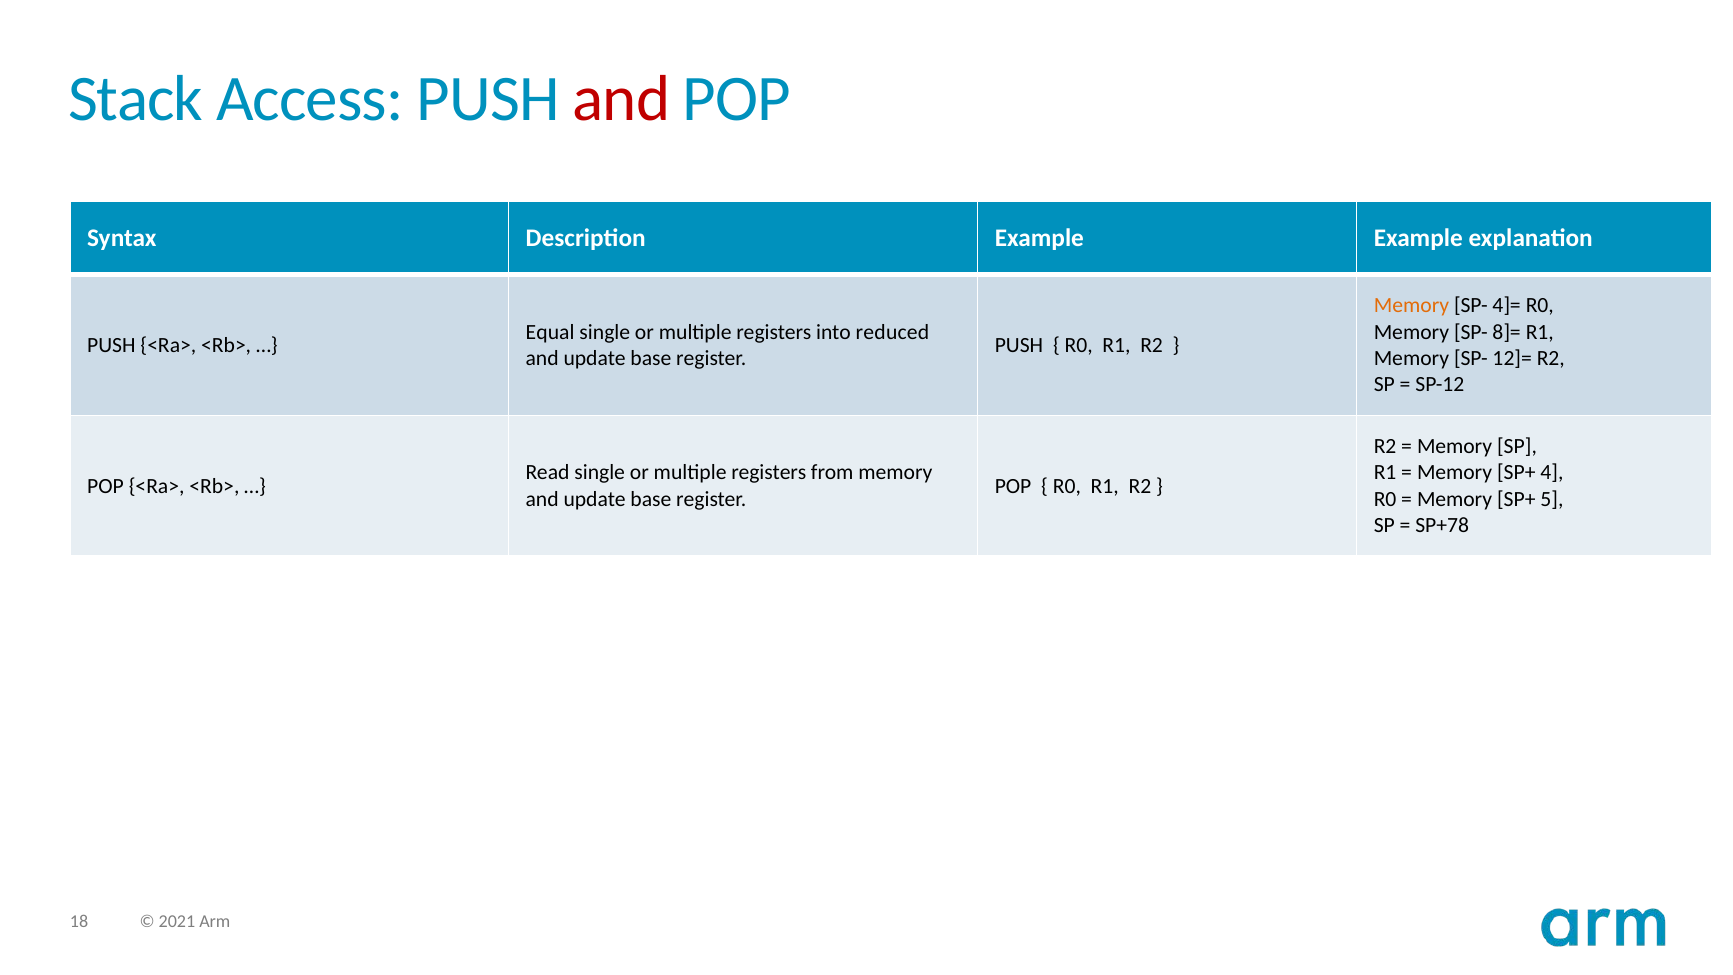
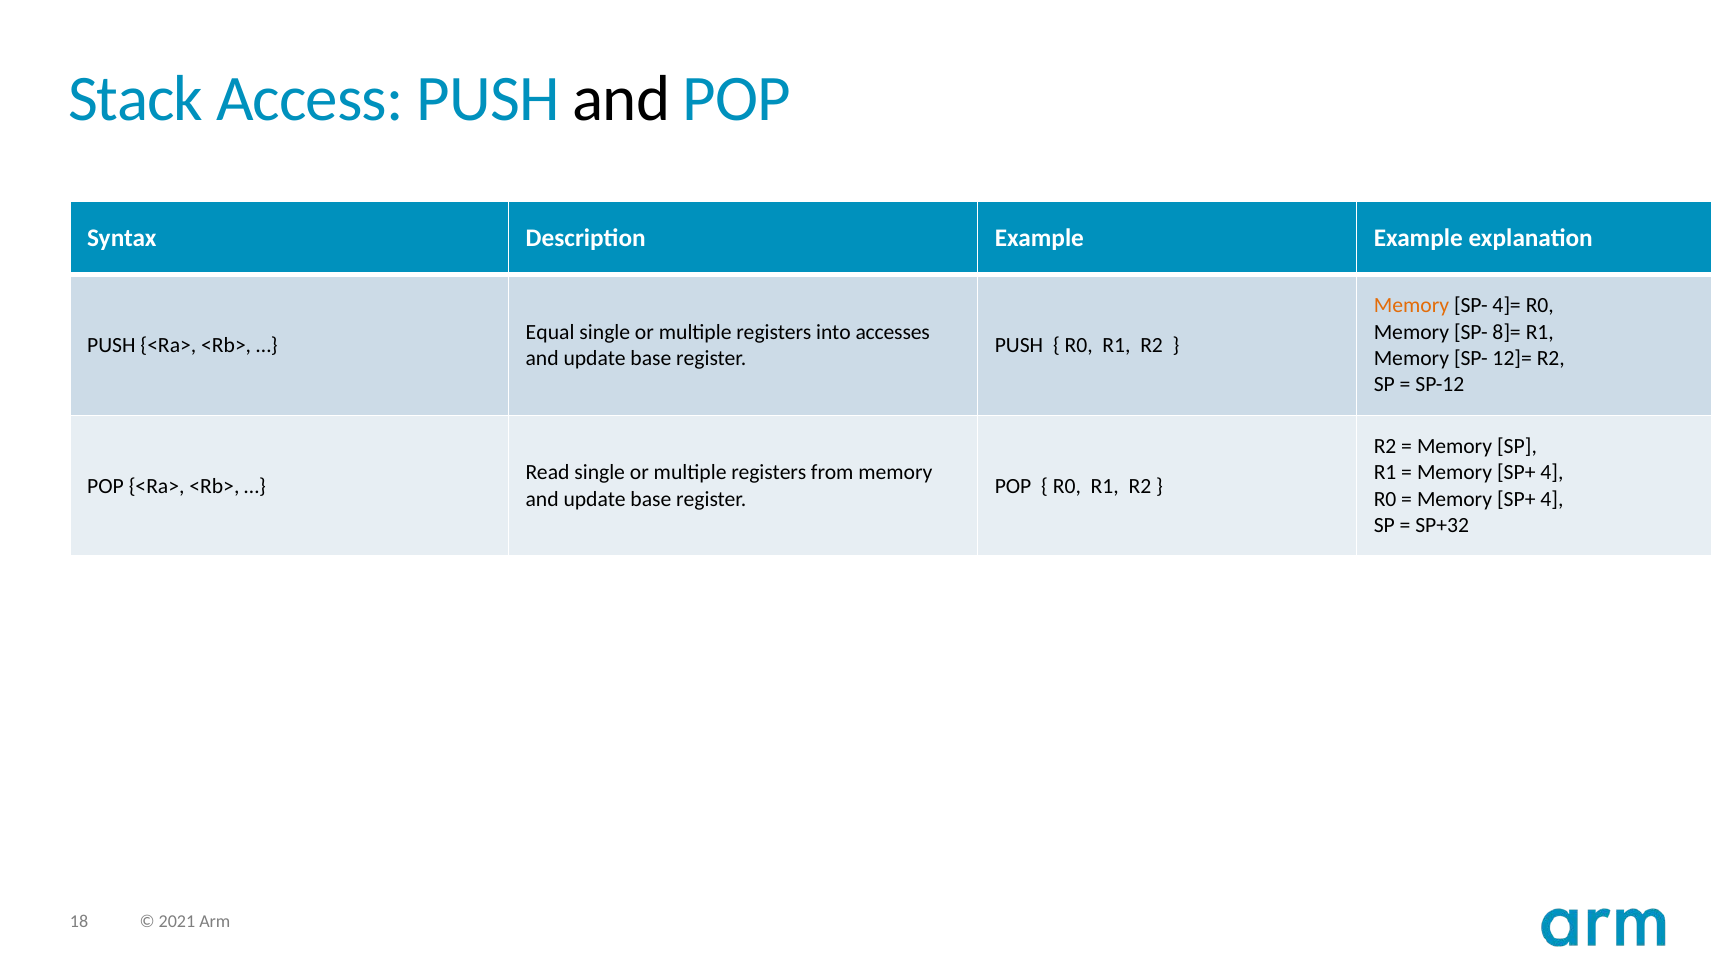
and colour: red -> black (621, 99)
reduced: reduced -> accesses (893, 332)
5: 5 -> 4 (1552, 499)
SP+78: SP+78 -> SP+32 (1442, 525)
